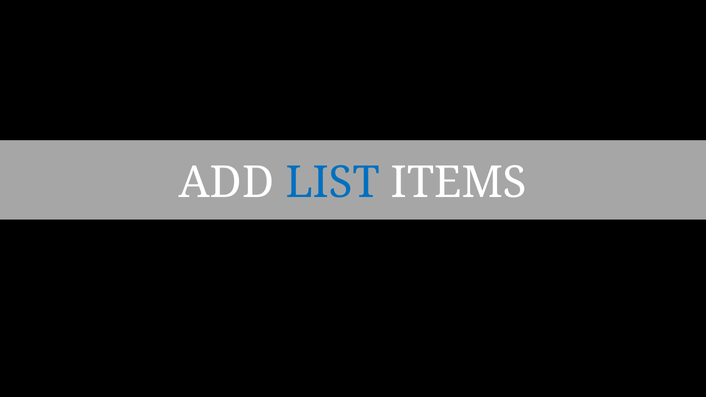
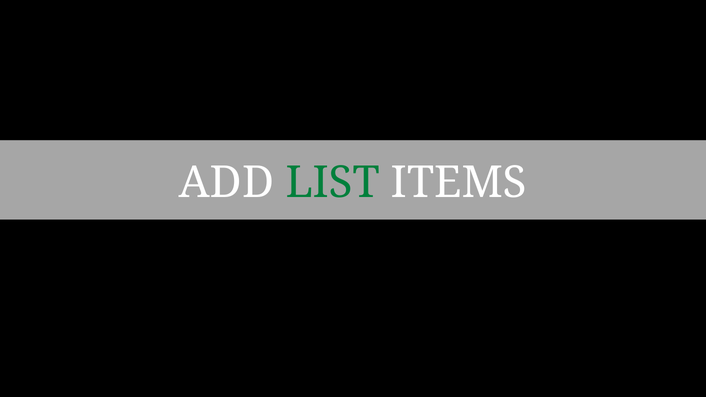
LIST colour: blue -> green (333, 183)
